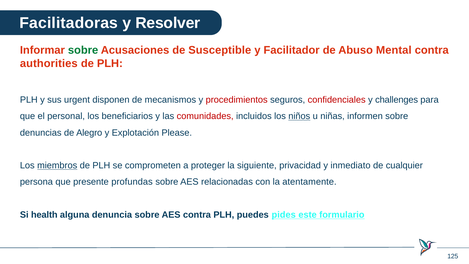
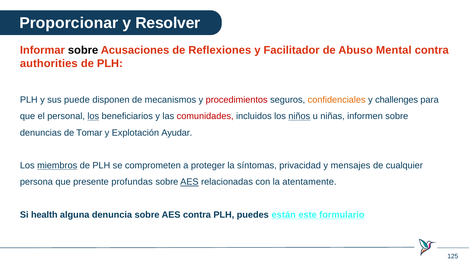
Facilitadoras: Facilitadoras -> Proporcionar (69, 23)
sobre colour: green -> black (83, 50)
Susceptible: Susceptible -> Reflexiones (220, 50)
urgent: urgent -> puede (77, 100)
confidenciales colour: red -> orange (337, 100)
los underline: none -> present (93, 116)
Alegro: Alegro -> Tomar (89, 133)
Please: Please -> Ayudar (177, 133)
siguiente: siguiente -> síntomas (257, 165)
inmediato: inmediato -> mensajes (351, 165)
AES underline: none -> present (189, 182)
pides: pides -> están (284, 215)
